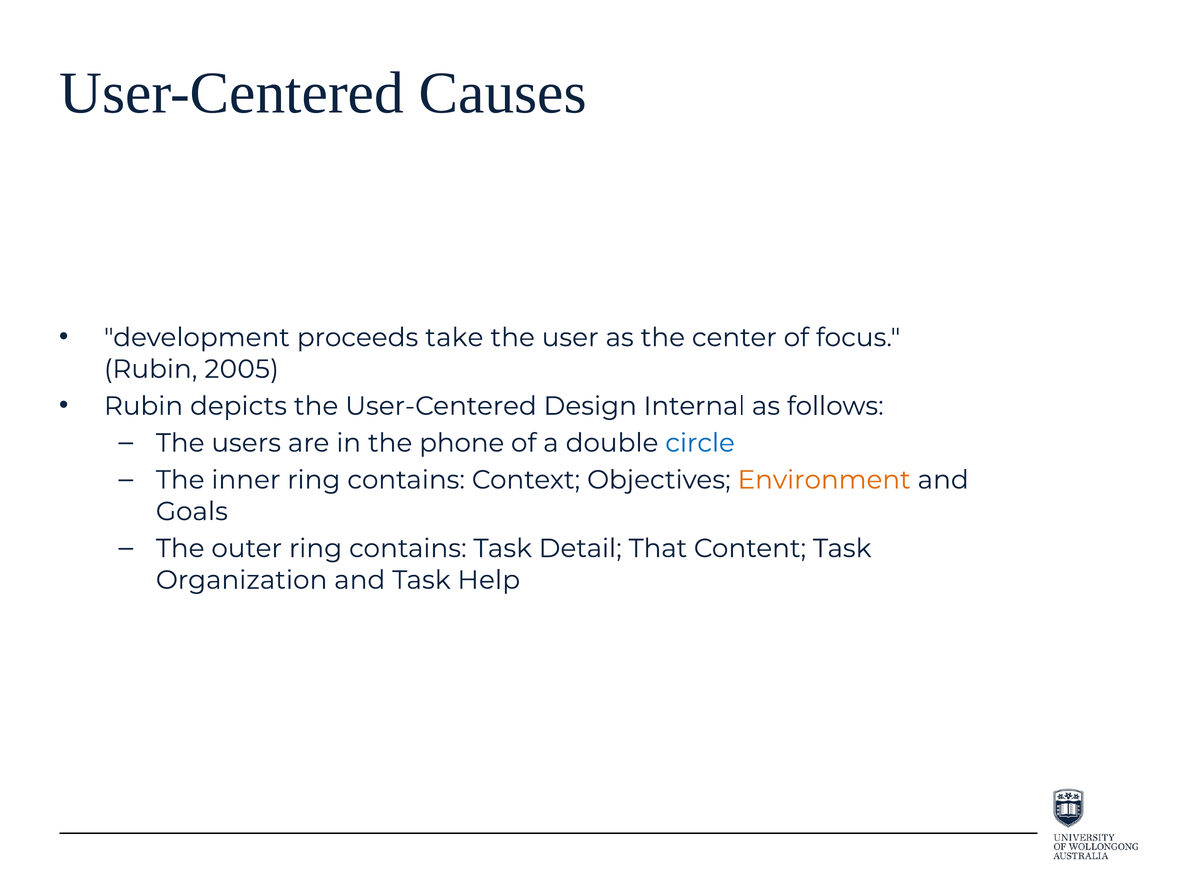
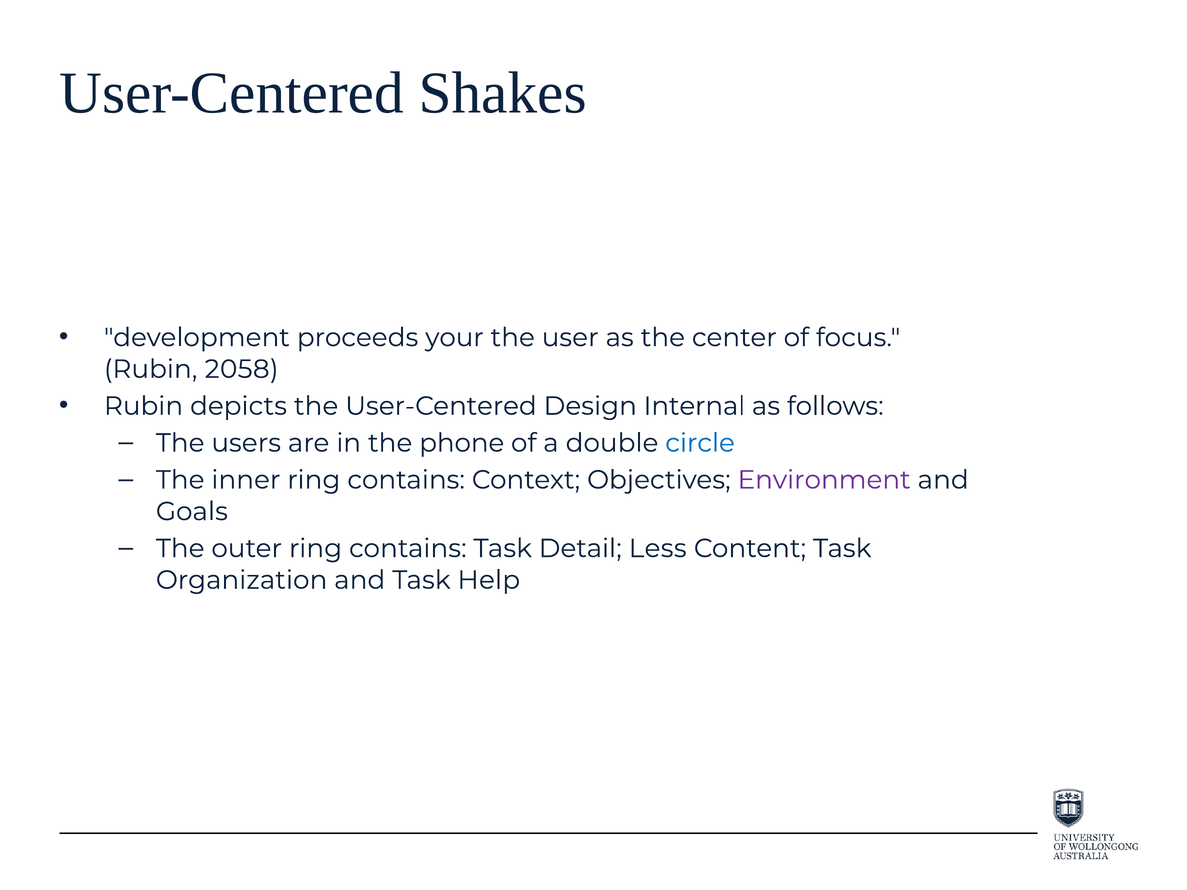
Causes: Causes -> Shakes (503, 93)
take: take -> your (454, 338)
2005: 2005 -> 2058 (242, 369)
Environment colour: orange -> purple (824, 480)
That: That -> Less (658, 549)
